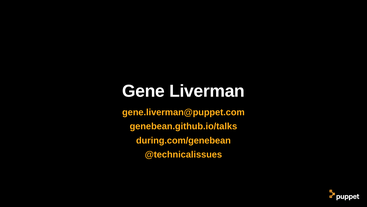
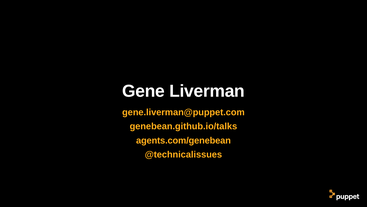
during.com/genebean: during.com/genebean -> agents.com/genebean (183, 140)
